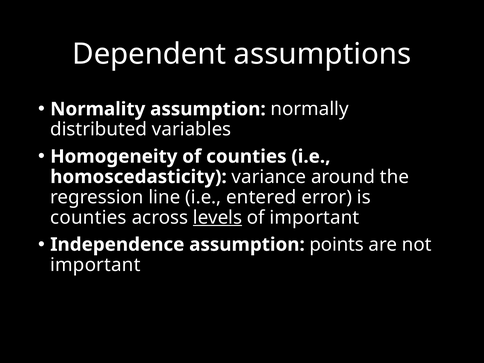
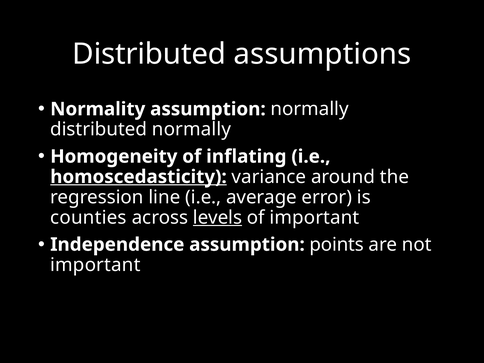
Dependent: Dependent -> Distributed (149, 54)
distributed variables: variables -> normally (192, 129)
of counties: counties -> inflating (246, 156)
homoscedasticity underline: none -> present (138, 177)
entered: entered -> average (262, 197)
